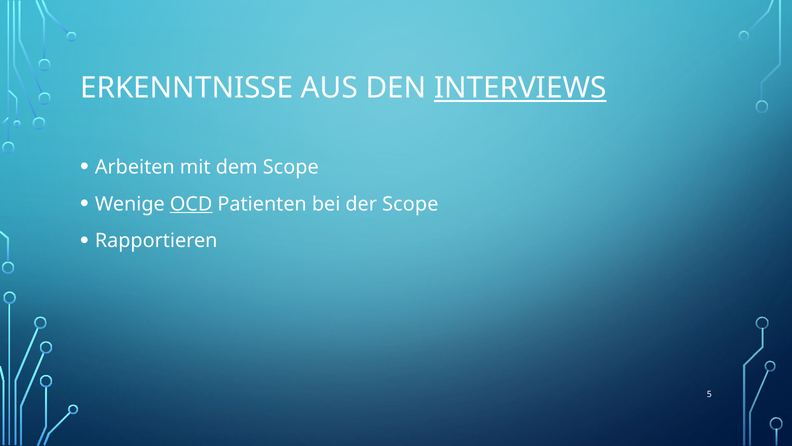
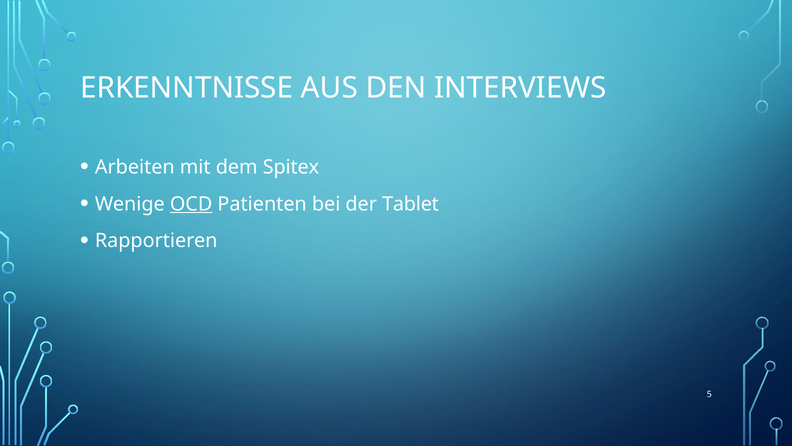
INTERVIEWS underline: present -> none (520, 88)
dem Scope: Scope -> Spitex (291, 167)
der Scope: Scope -> Tablet (411, 204)
